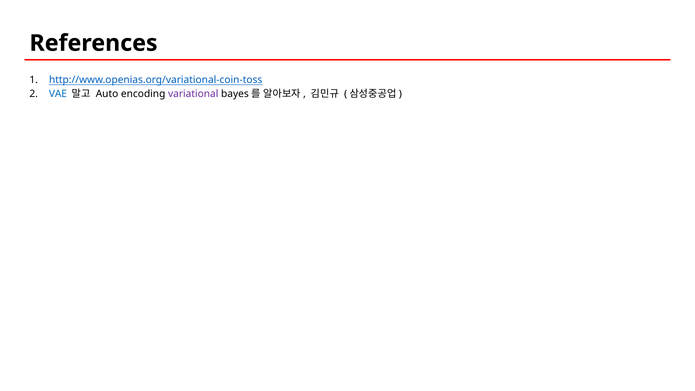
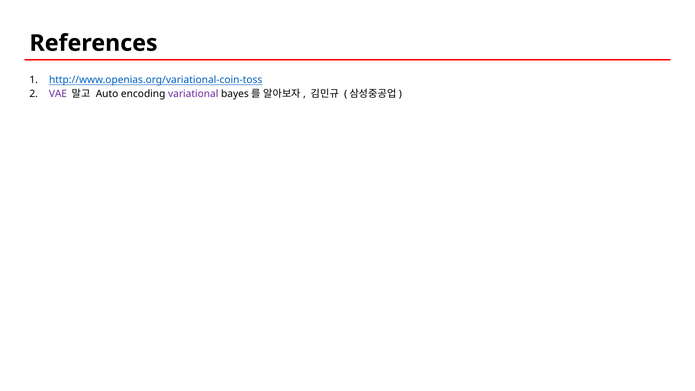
VAE colour: blue -> purple (58, 94)
